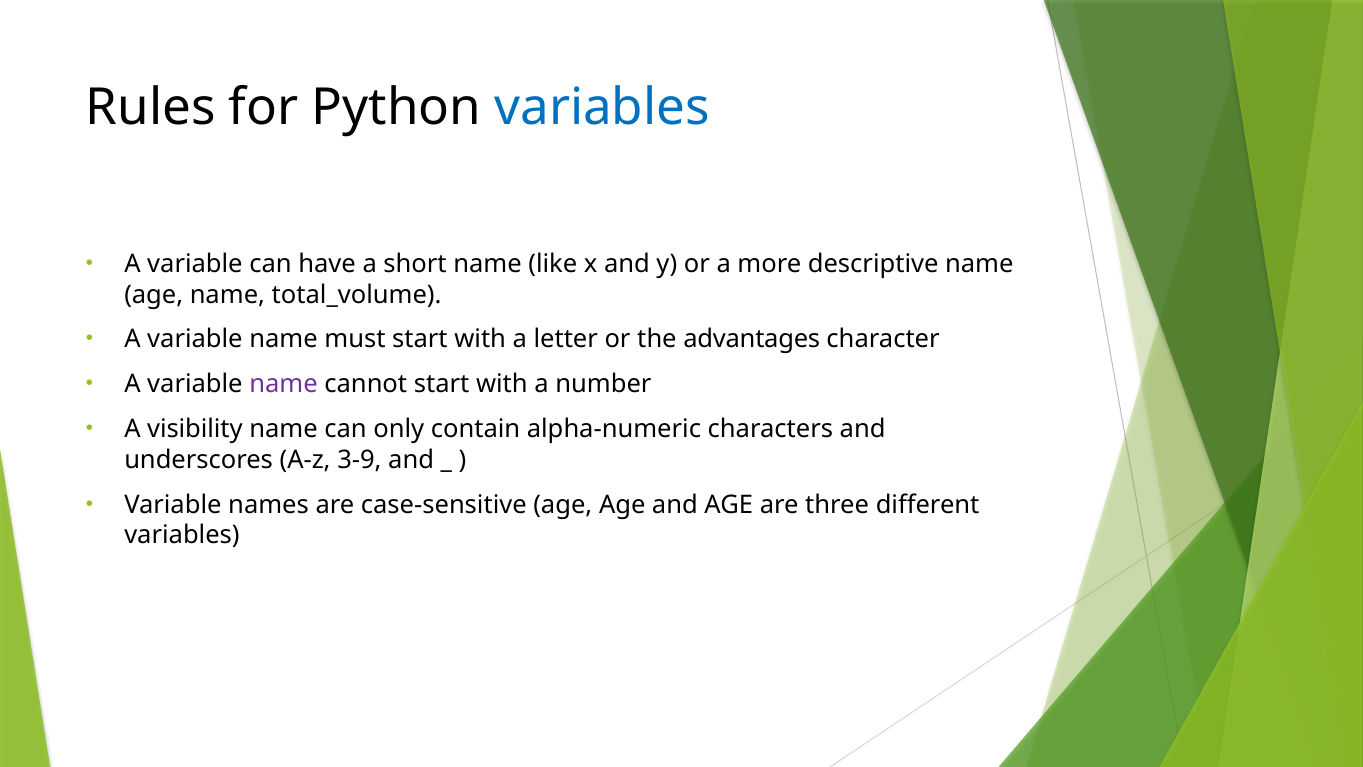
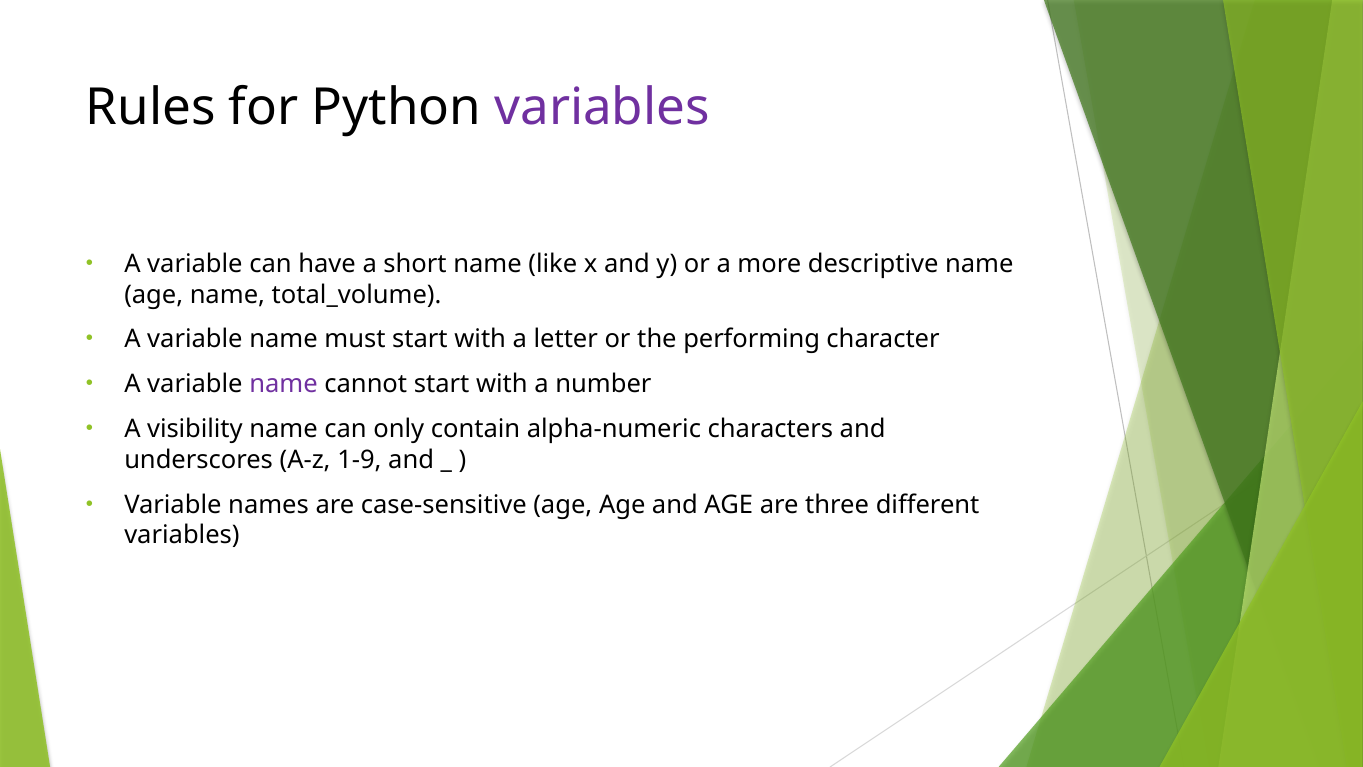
variables colour: blue -> purple (602, 107)
advantages: advantages -> performing (752, 339)
3-9: 3-9 -> 1-9 (359, 460)
